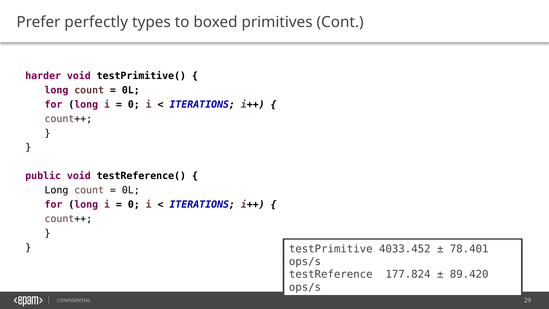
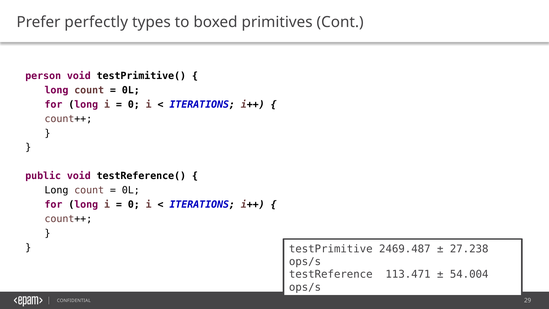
harder: harder -> person (43, 76)
4033.452: 4033.452 -> 2469.487 (405, 249)
78.401: 78.401 -> 27.238 (469, 249)
177.824: 177.824 -> 113.471 (408, 274)
89.420: 89.420 -> 54.004 (469, 274)
